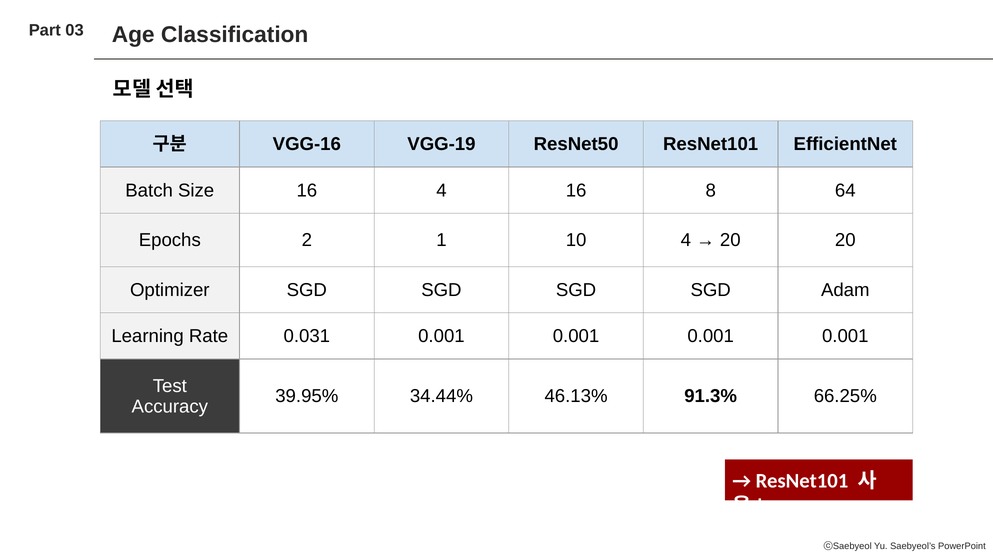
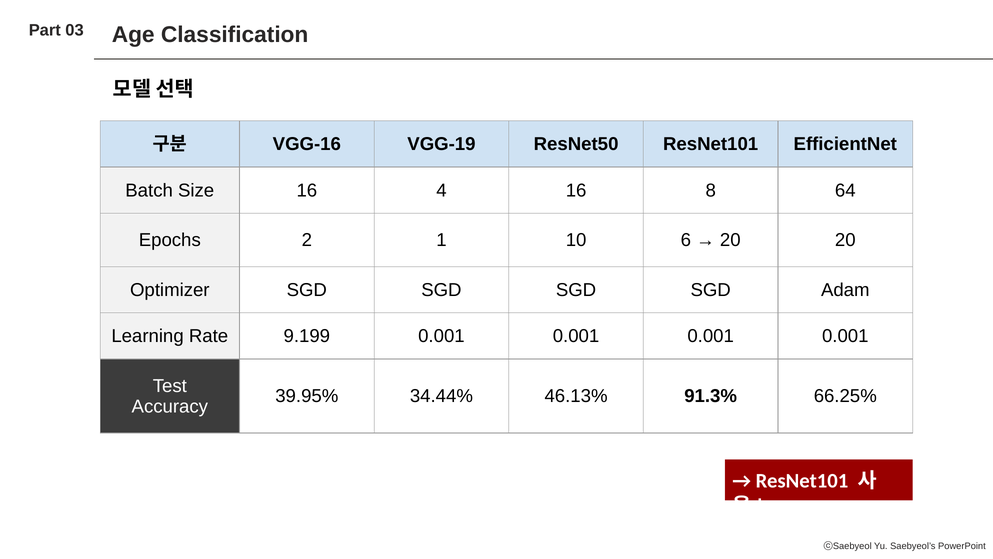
10 4: 4 -> 6 (686, 240)
0.031: 0.031 -> 9.199 (307, 336)
